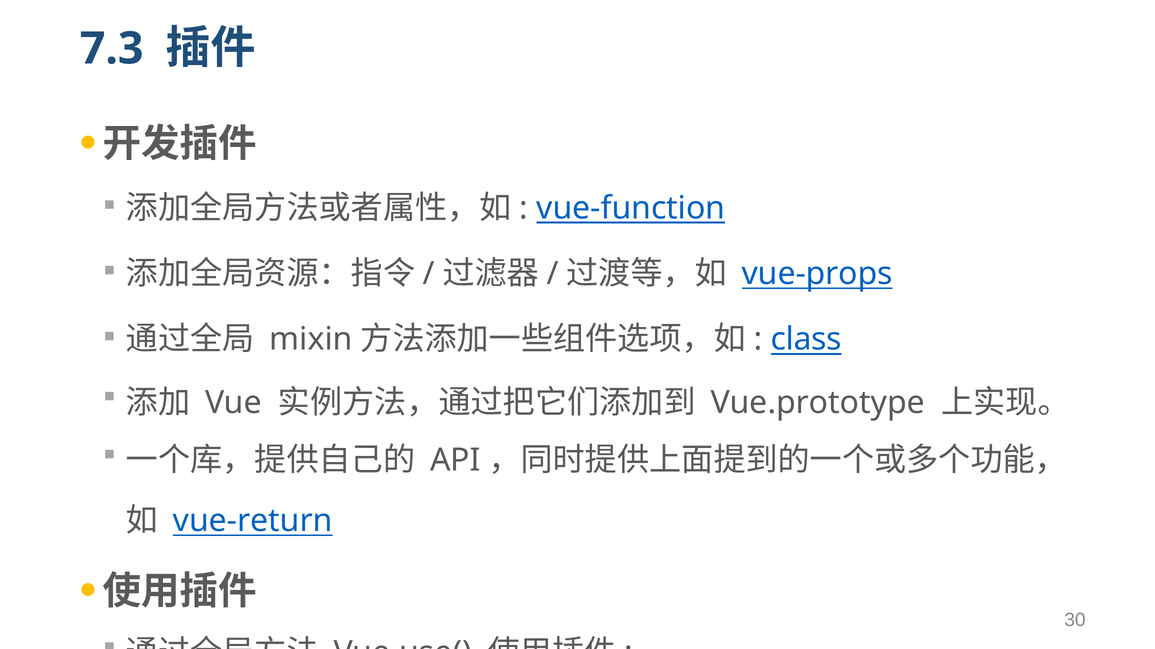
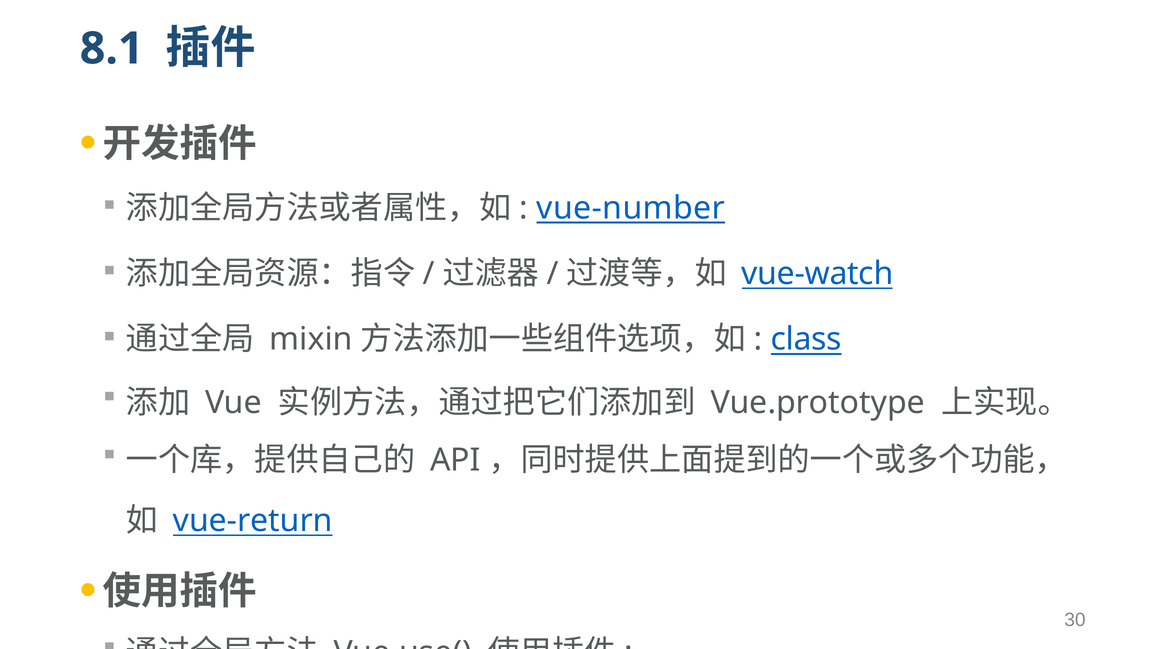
7.3: 7.3 -> 8.1 (112, 49)
vue-function: vue-function -> vue-number (631, 208)
vue-props: vue-props -> vue-watch (817, 274)
